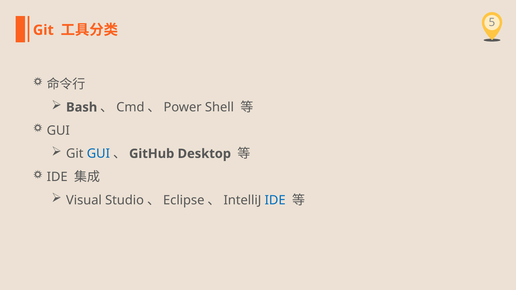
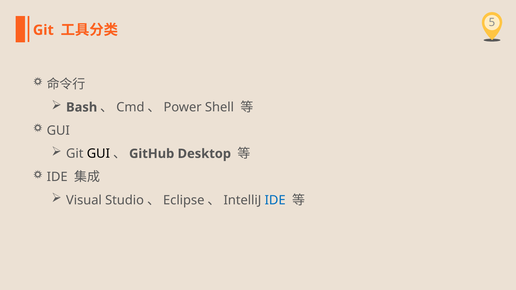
GUI colour: blue -> black (98, 154)
